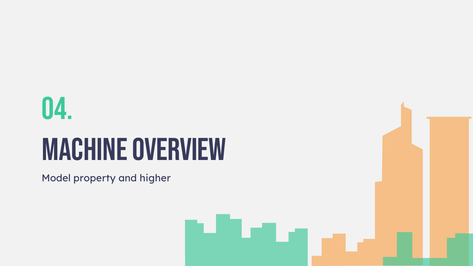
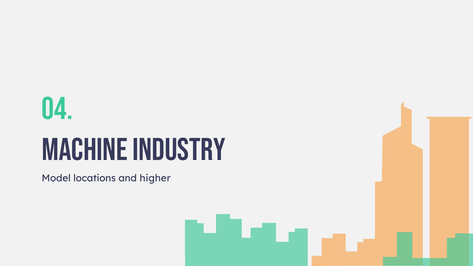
overview: overview -> industry (179, 150)
property: property -> locations (95, 178)
